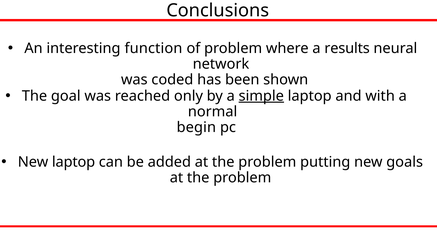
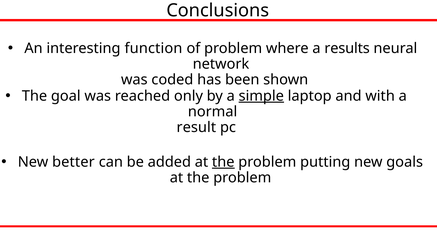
begin: begin -> result (196, 127)
New laptop: laptop -> better (73, 162)
the underline: none -> present (223, 162)
